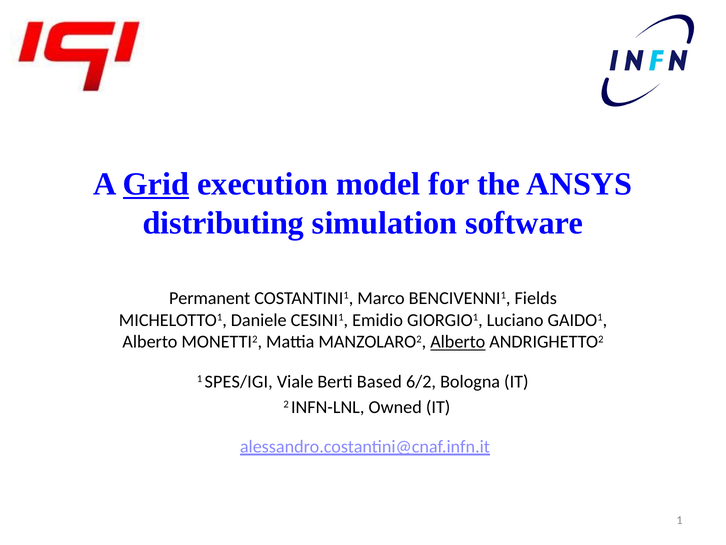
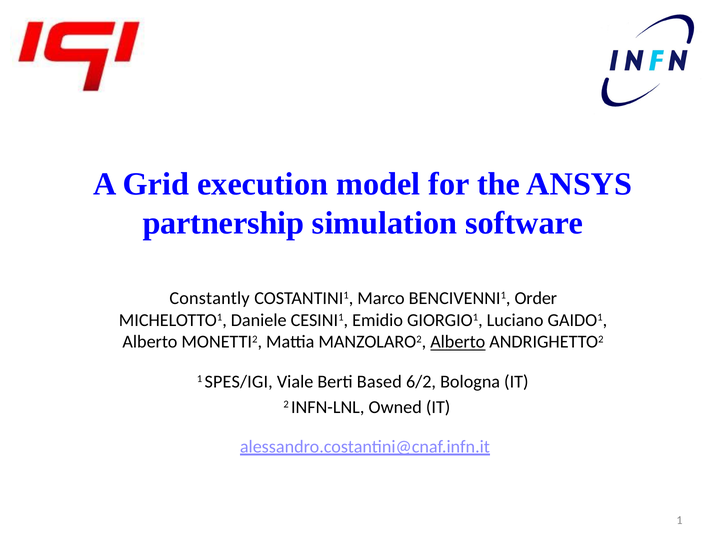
Grid underline: present -> none (156, 184)
distributing: distributing -> partnership (223, 223)
Permanent: Permanent -> Constantly (210, 298)
Fields: Fields -> Order (536, 298)
